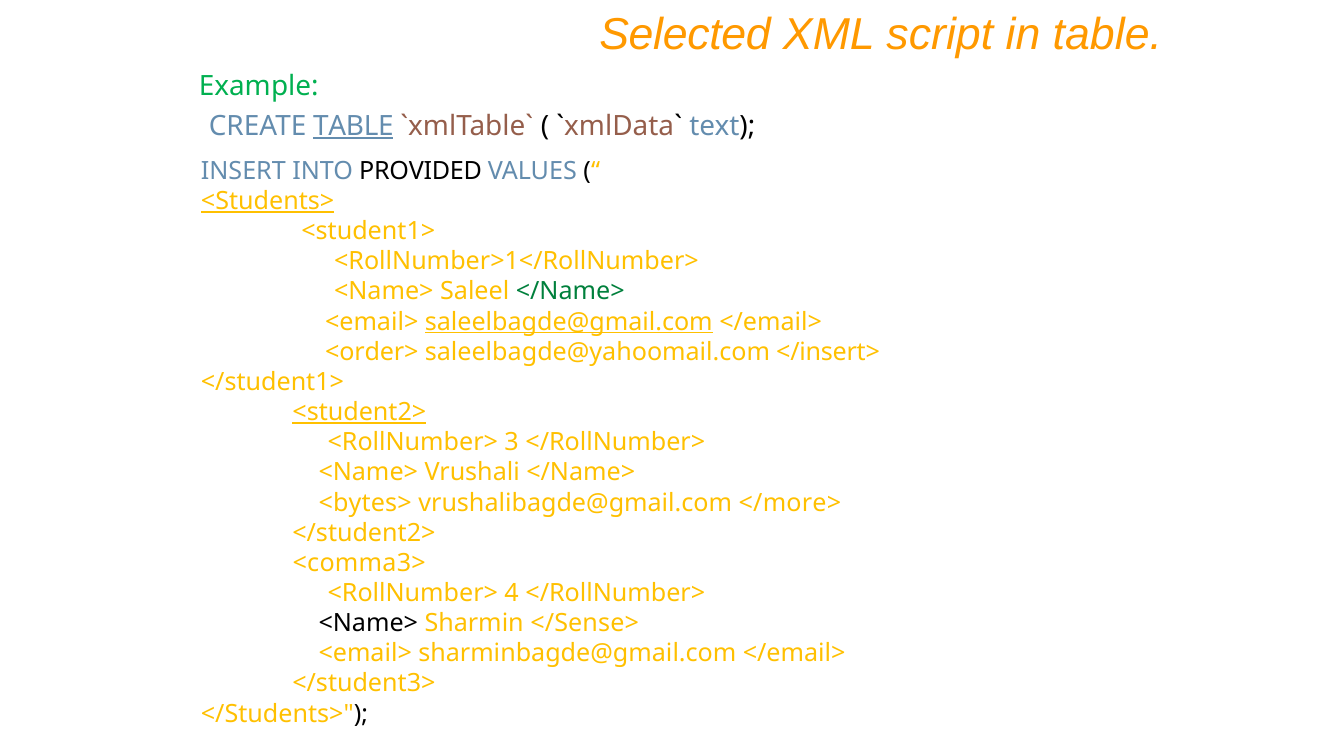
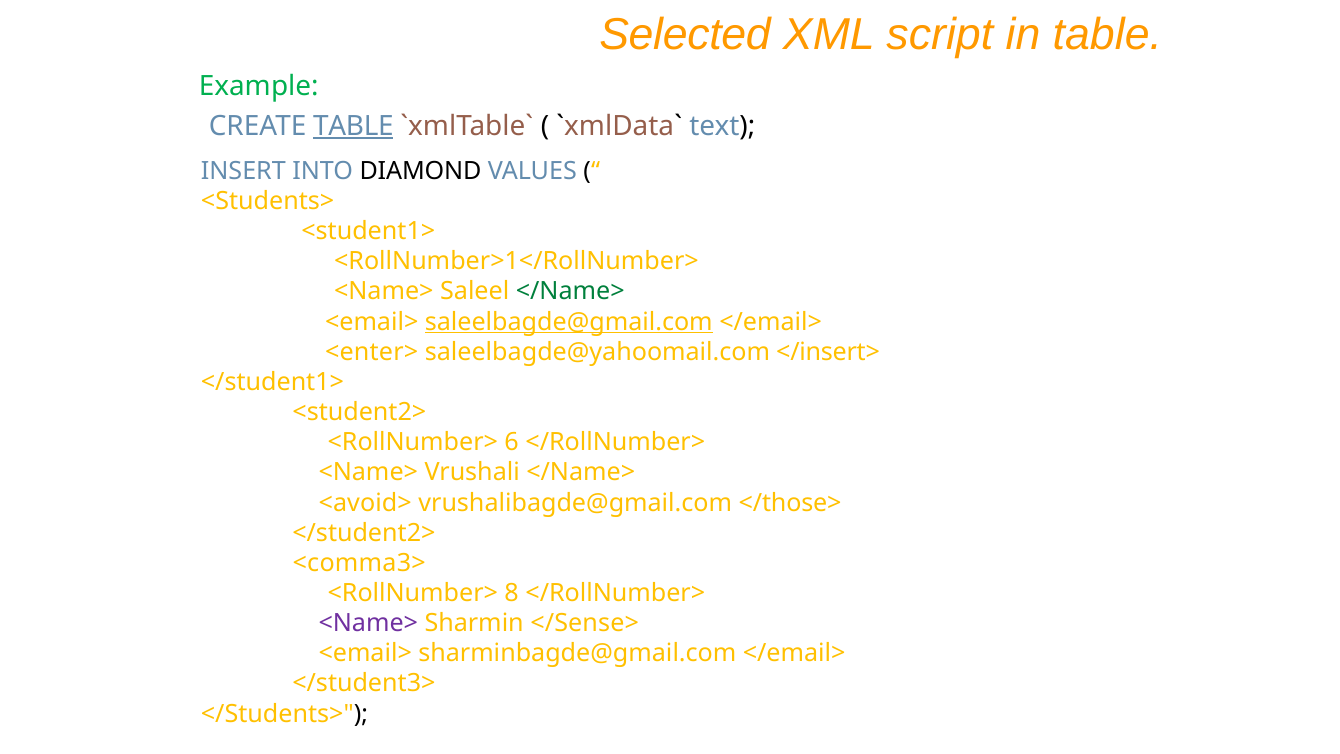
PROVIDED: PROVIDED -> DIAMOND (421, 171)
<Students> underline: present -> none (268, 201)
<order>: <order> -> <enter> (372, 352)
<student2> underline: present -> none (359, 412)
3: 3 -> 6 (512, 442)
<bytes>: <bytes> -> <avoid> (365, 503)
</more>: </more> -> </those> (790, 503)
4: 4 -> 8 (512, 593)
<Name> colour: black -> purple (368, 623)
